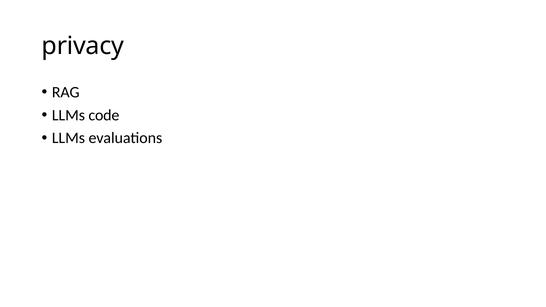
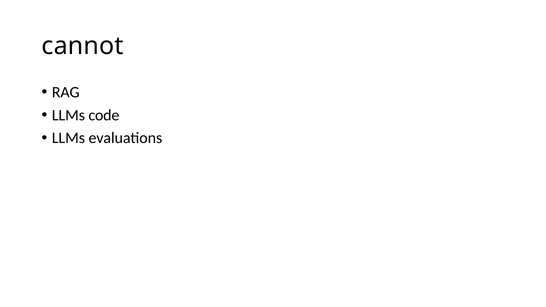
privacy: privacy -> cannot (83, 46)
